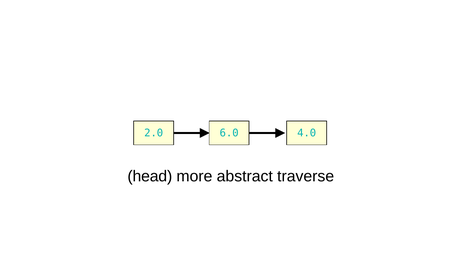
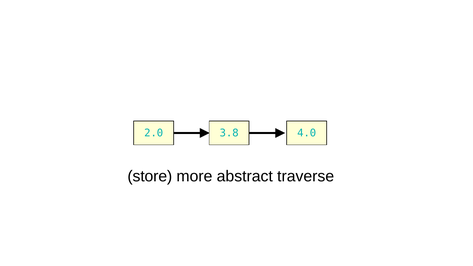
6.0: 6.0 -> 3.8 (229, 133)
head: head -> store (150, 176)
